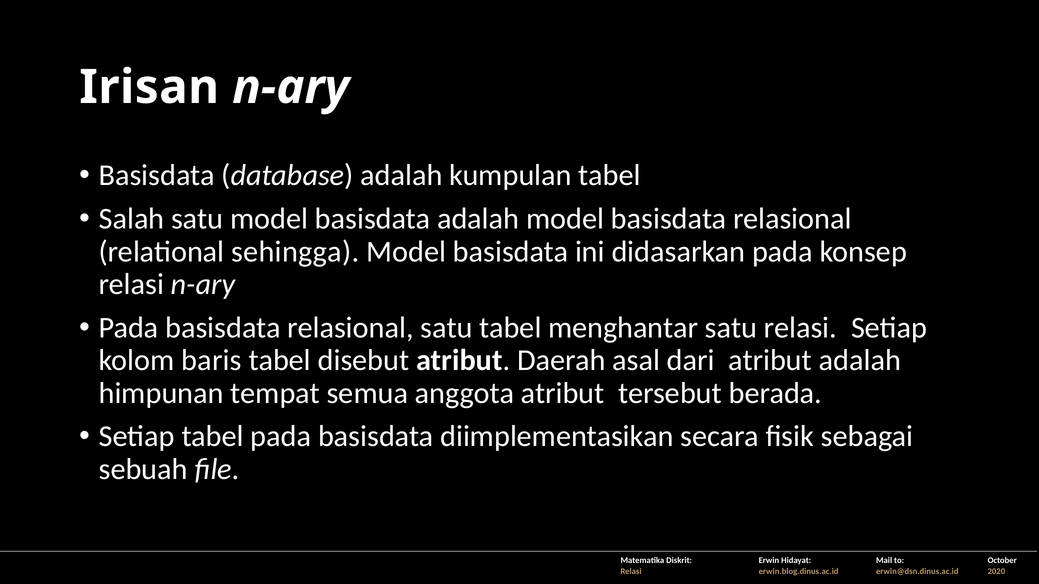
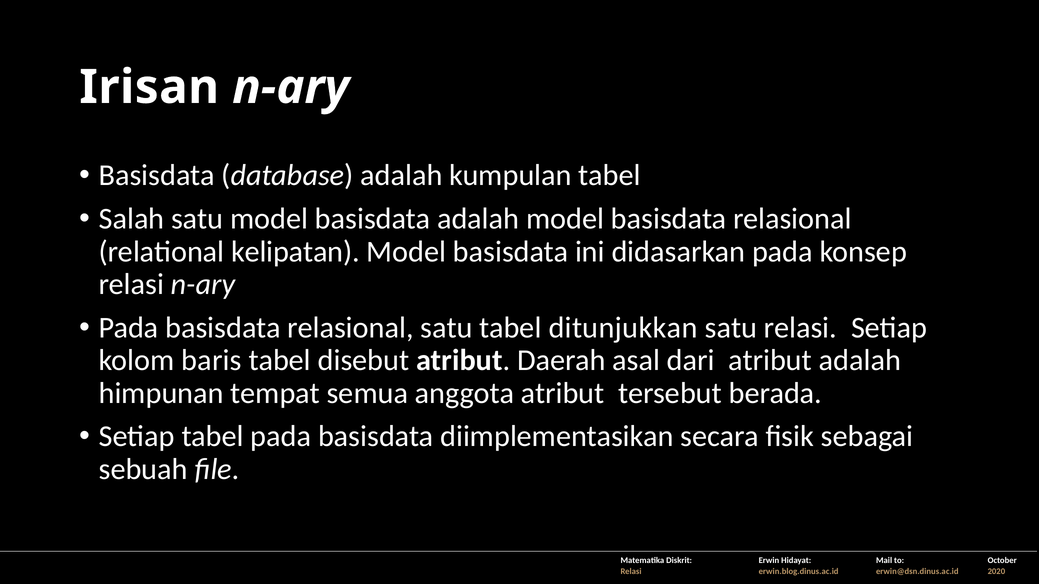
sehingga: sehingga -> kelipatan (295, 252)
menghantar: menghantar -> ditunjukkan (623, 328)
